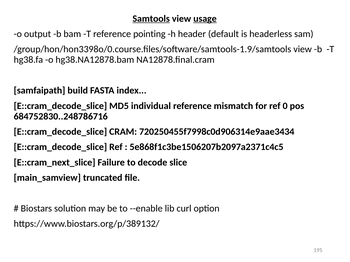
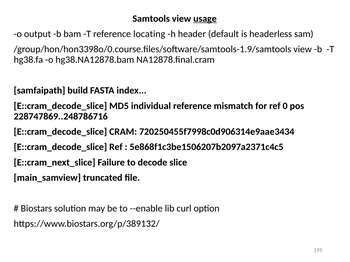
Samtools underline: present -> none (151, 19)
pointing: pointing -> locating (149, 34)
684752830..248786716: 684752830..248786716 -> 228747869..248786716 (61, 117)
